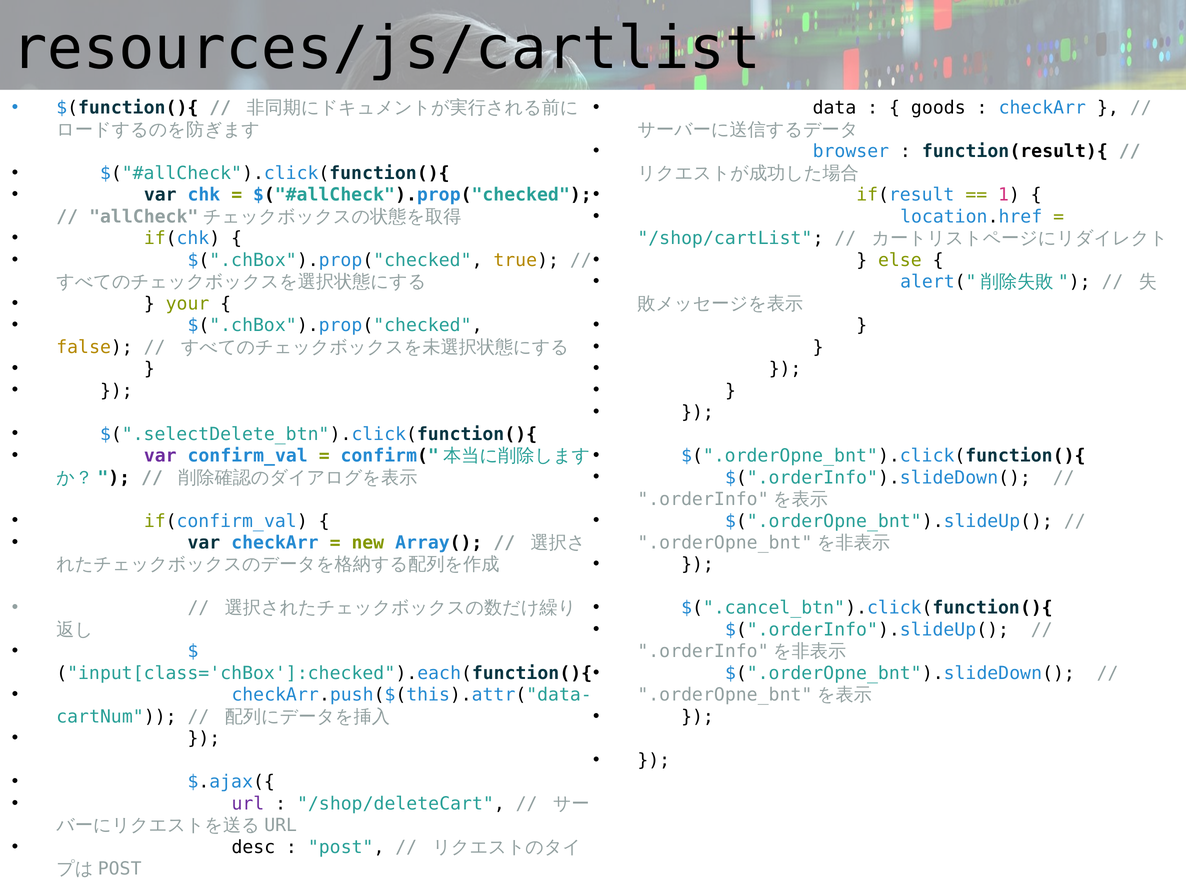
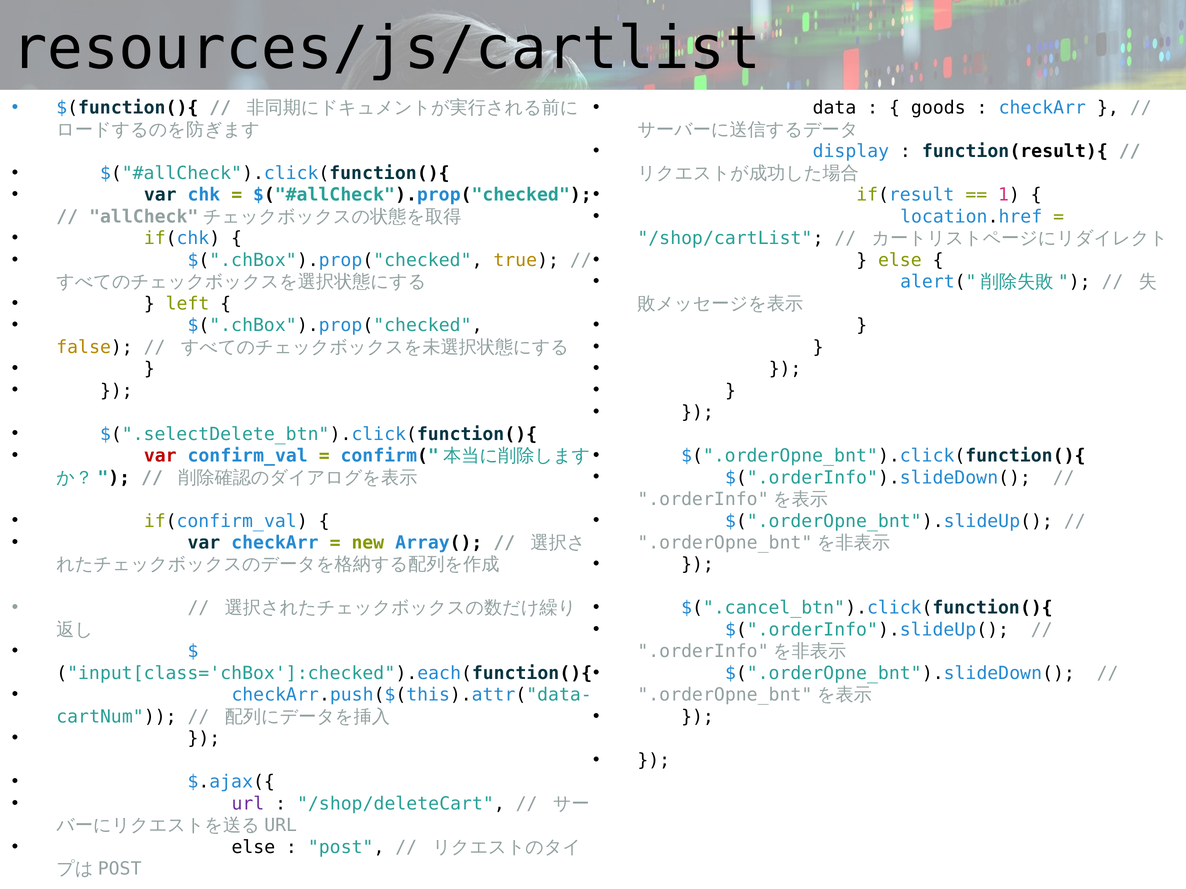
browser: browser -> display (851, 151)
your: your -> left (188, 304)
var colour: purple -> red (160, 456)
desc: desc -> else (253, 848)
